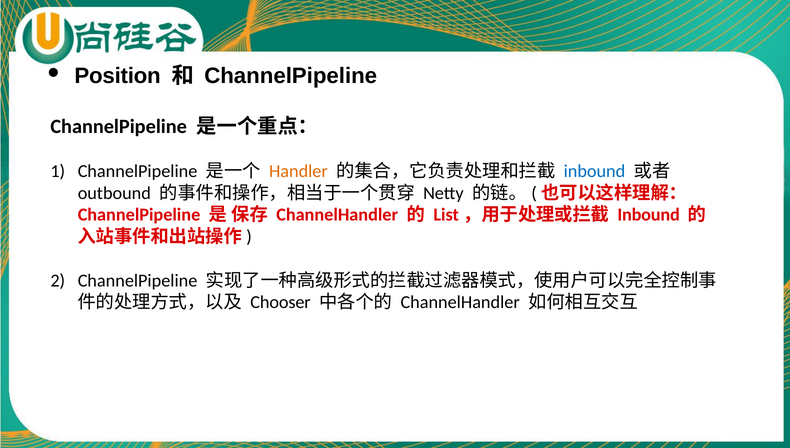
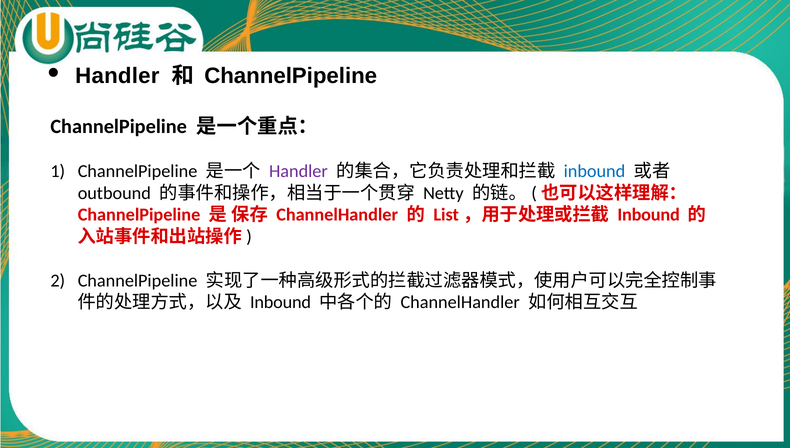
Position: Position -> Handler (117, 76)
Handler colour: orange -> purple (298, 171)
Chooser: Chooser -> Inbound (281, 303)
